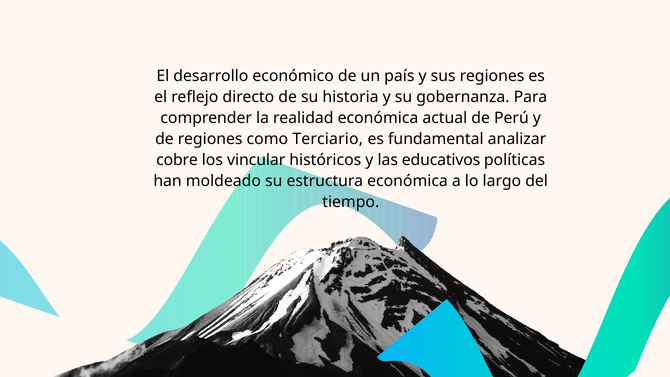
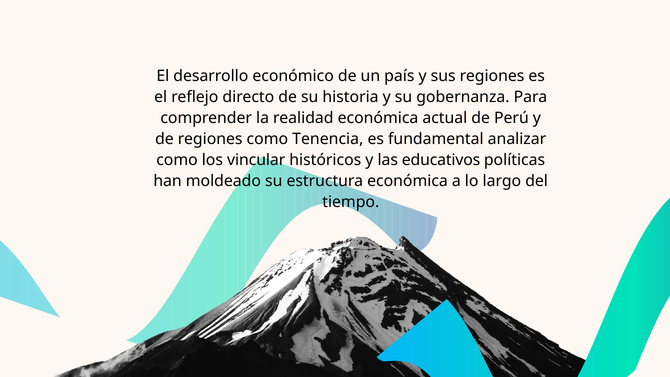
Terciario: Terciario -> Tenencia (328, 139)
cobre: cobre -> como (177, 160)
